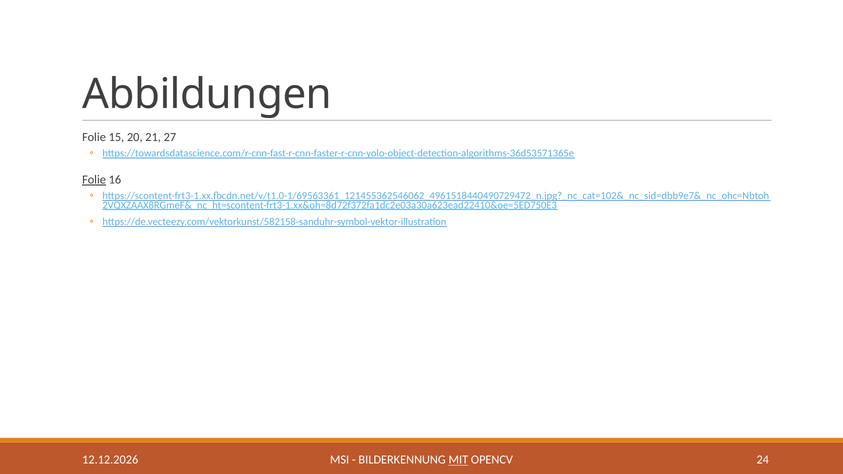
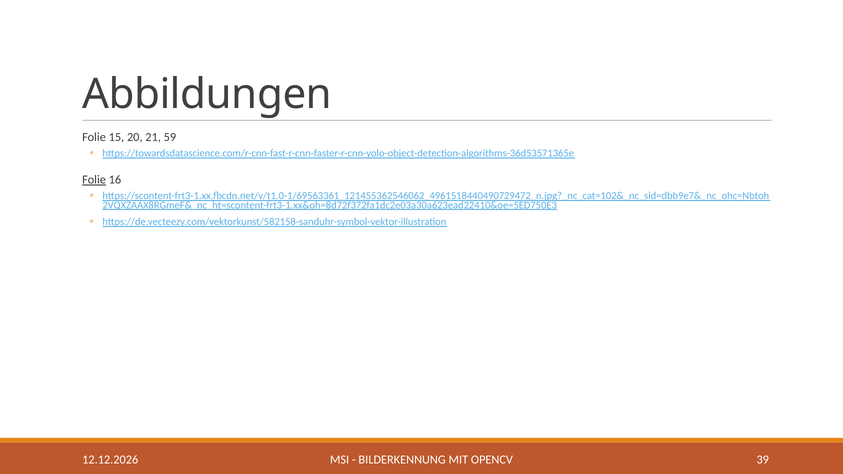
27: 27 -> 59 (170, 137)
MIT underline: present -> none (458, 460)
24: 24 -> 39 (763, 460)
